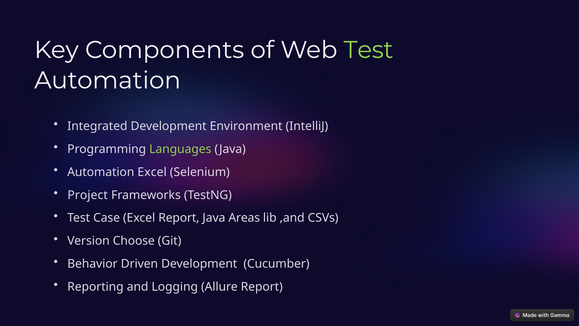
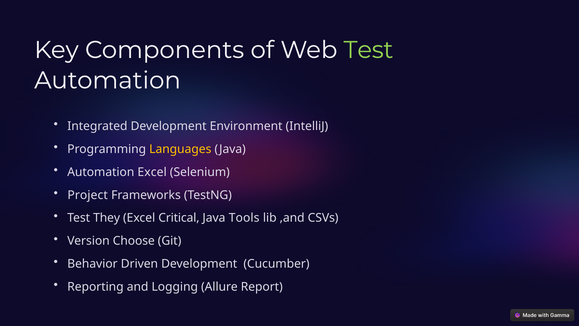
Languages colour: light green -> yellow (180, 149)
Case: Case -> They (107, 218)
Excel Report: Report -> Critical (179, 218)
Areas: Areas -> Tools (244, 218)
